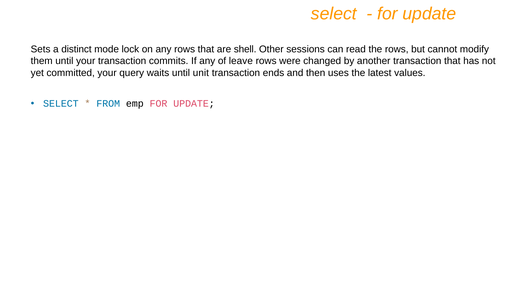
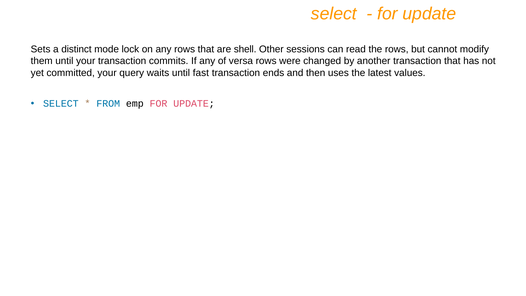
leave: leave -> versa (241, 61)
unit: unit -> fast (201, 73)
